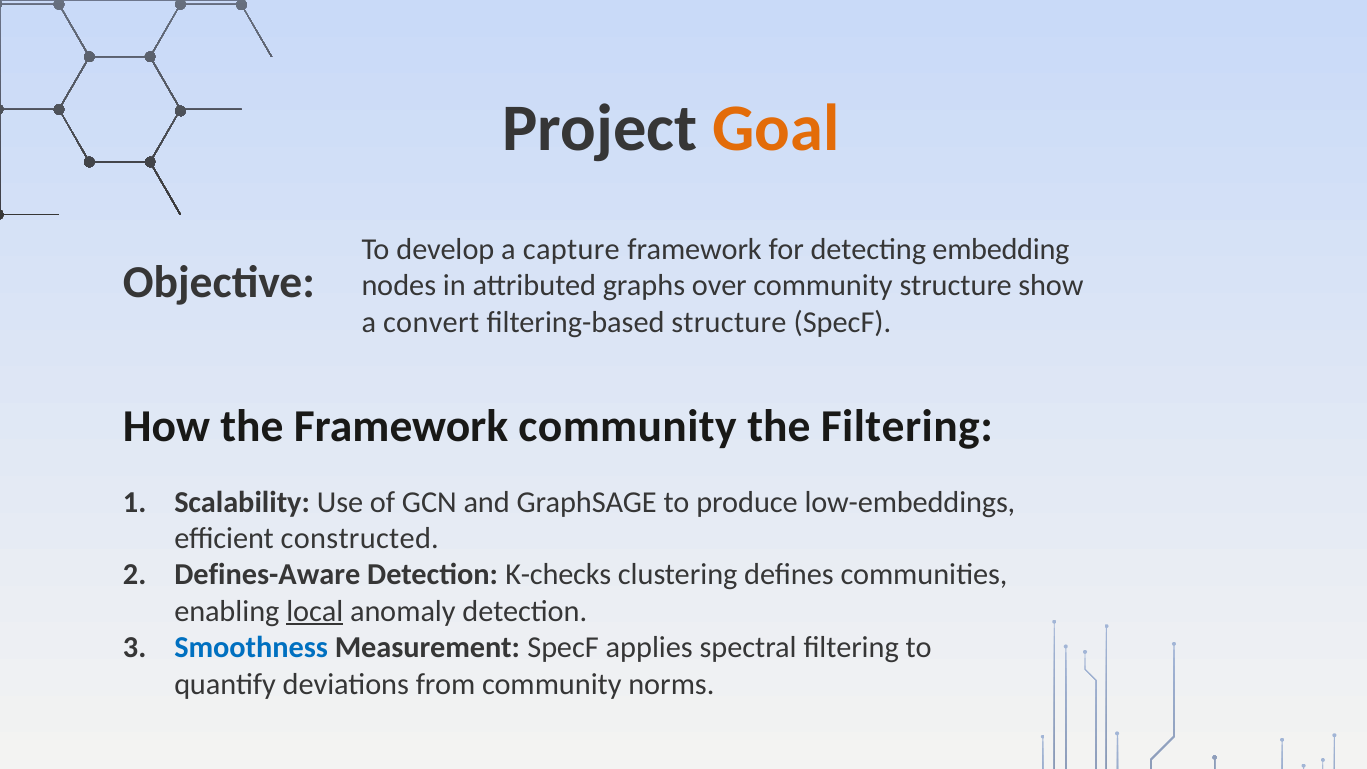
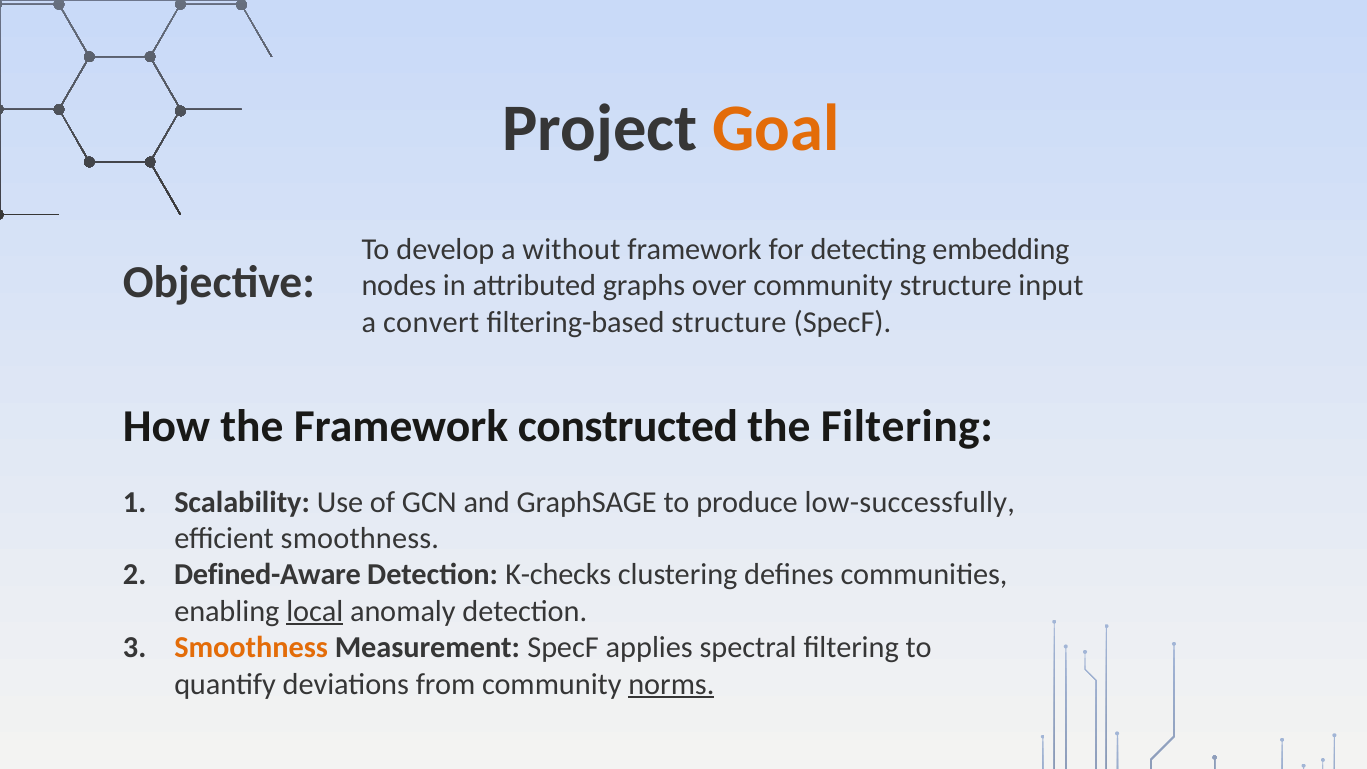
capture: capture -> without (571, 249)
show: show -> input (1051, 286)
Framework community: community -> constructed (628, 426)
low-embeddings: low-embeddings -> low-successfully (910, 502)
efficient constructed: constructed -> smoothness (360, 538)
Defines-Aware: Defines-Aware -> Defined-Aware (267, 575)
Smoothness colour: blue -> orange (251, 648)
norms underline: none -> present (671, 684)
